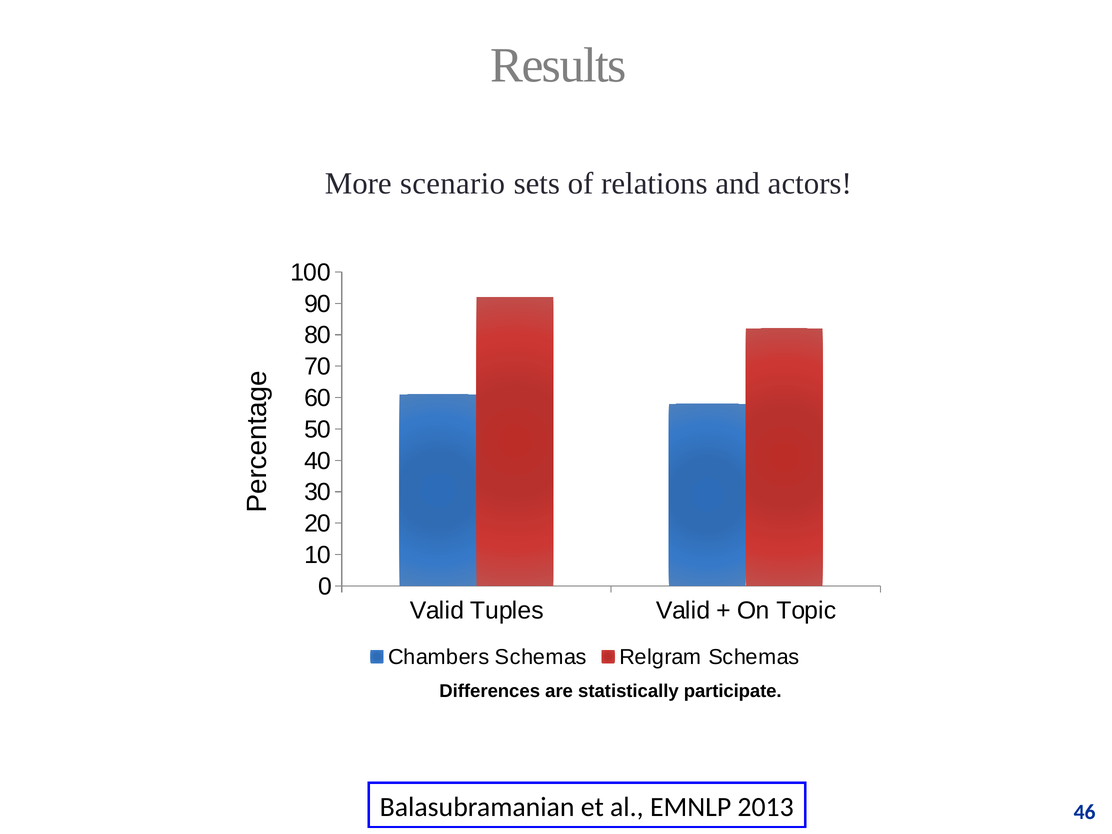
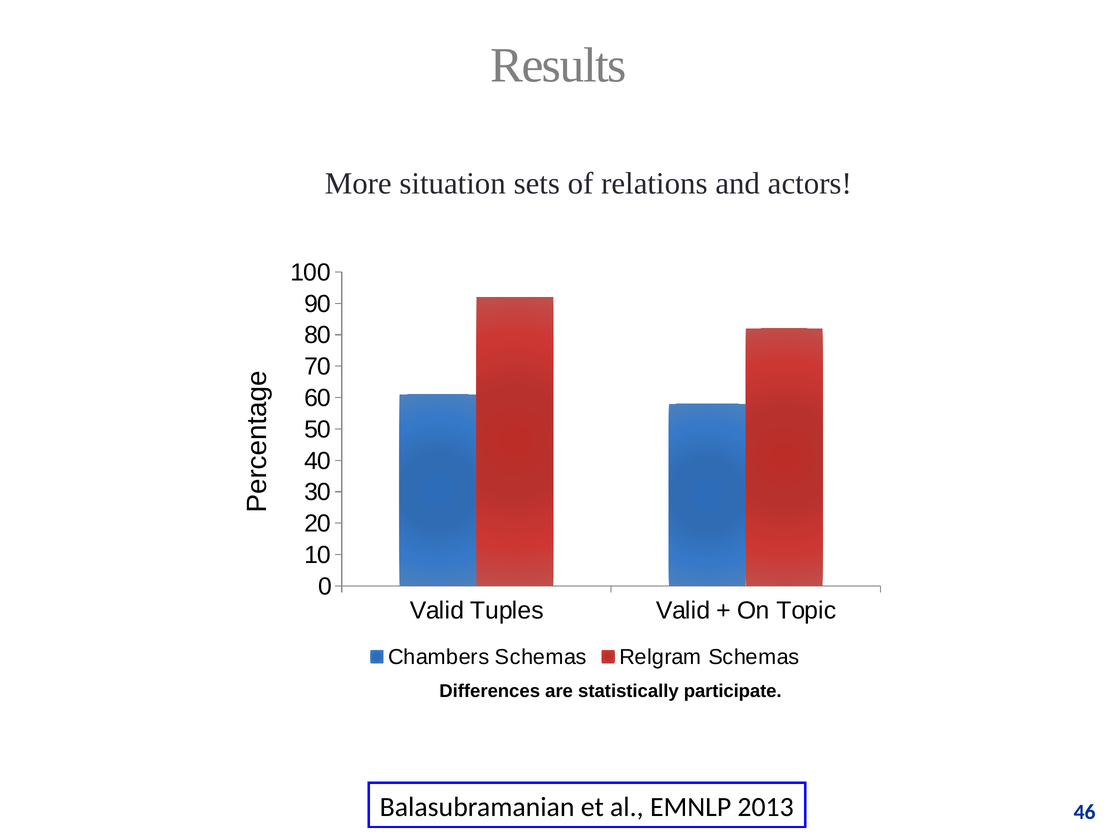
scenario: scenario -> situation (453, 184)
